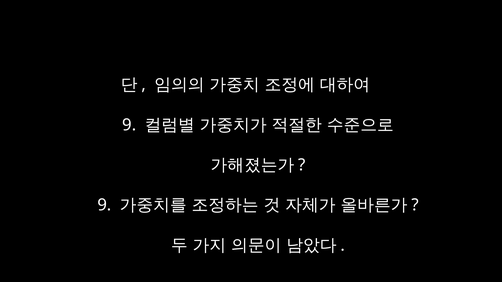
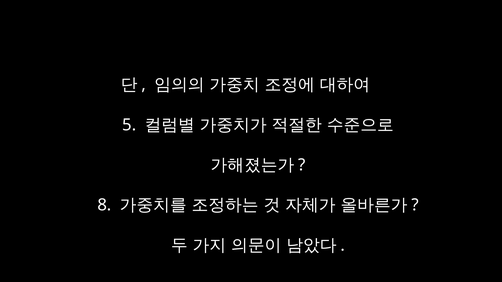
1 9: 9 -> 5 (129, 125)
2 9: 9 -> 8 (104, 205)
